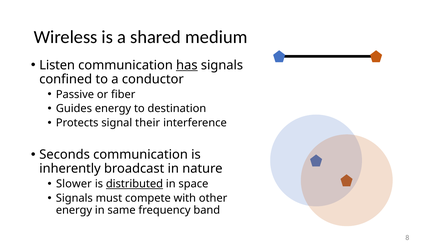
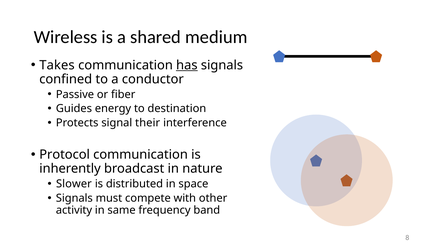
Listen: Listen -> Takes (57, 65)
Seconds: Seconds -> Protocol (65, 155)
distributed underline: present -> none (134, 184)
energy: energy -> activity (74, 210)
